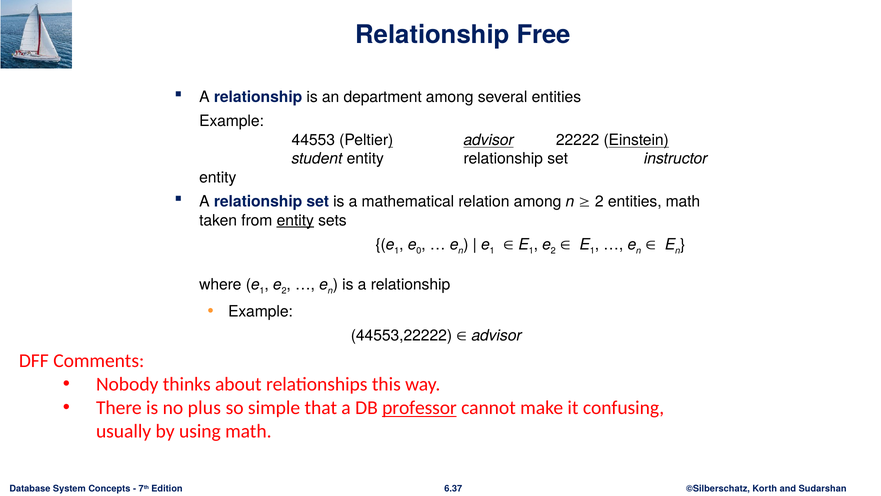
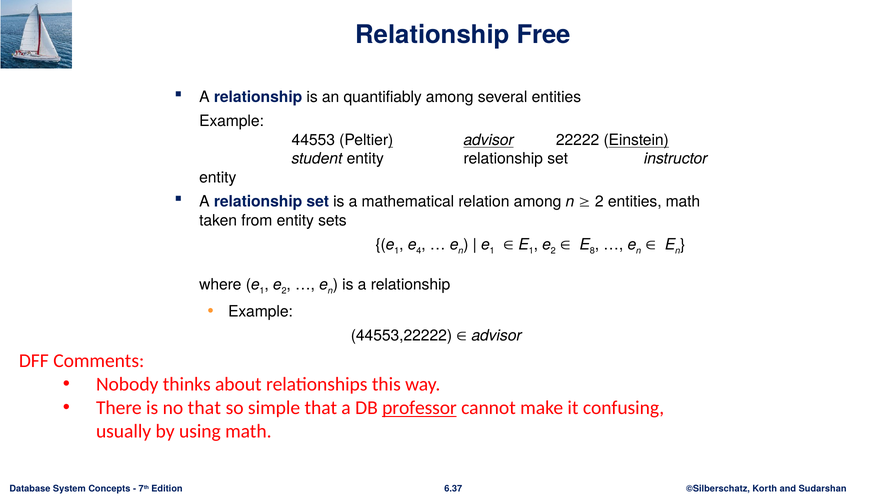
department: department -> quantifiably (383, 97)
entity underline: present -> none (295, 220)
0: 0 -> 4 (419, 251)
1: 1 -> 8 (592, 251)
no plus: plus -> that (204, 408)
